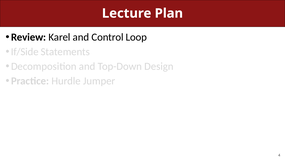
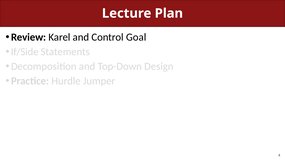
Loop: Loop -> Goal (136, 37)
